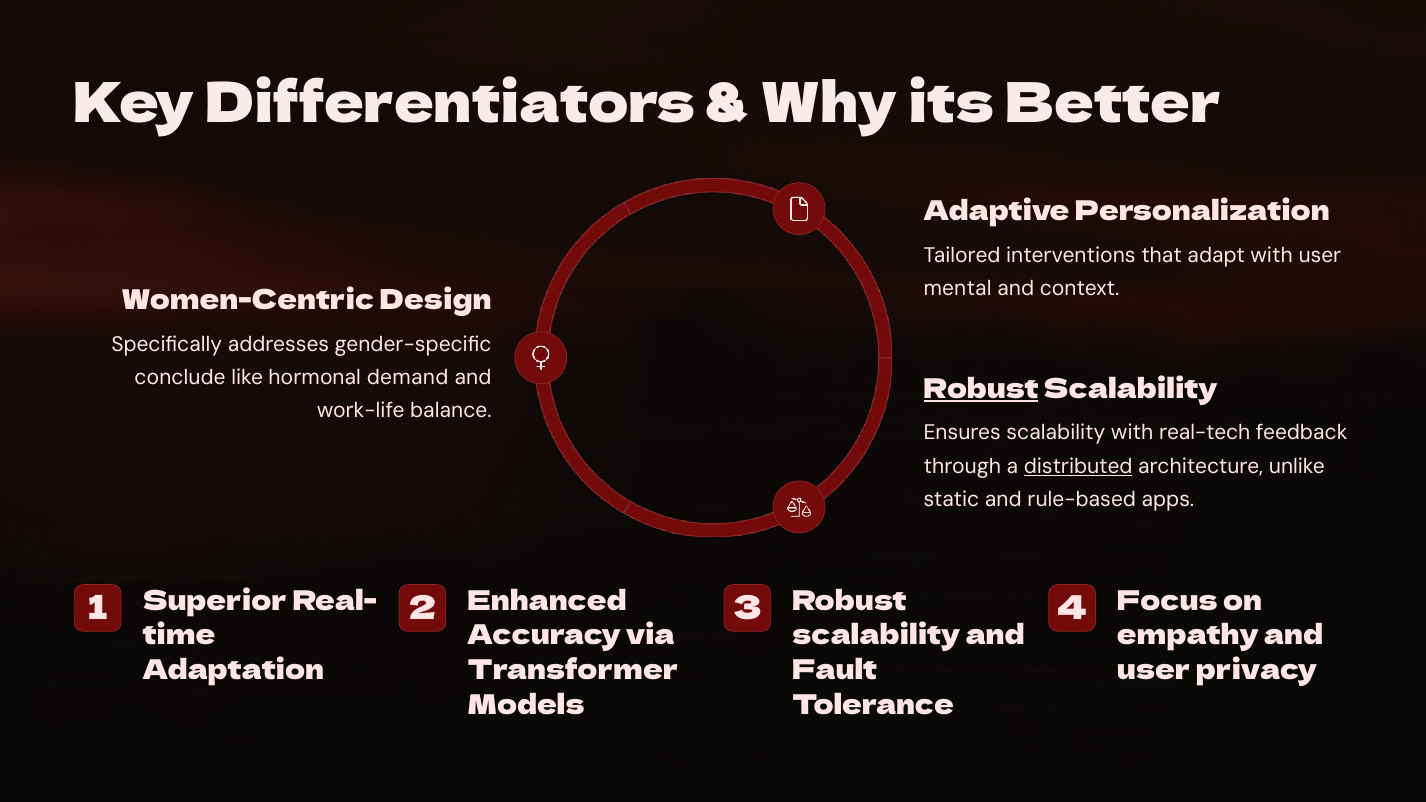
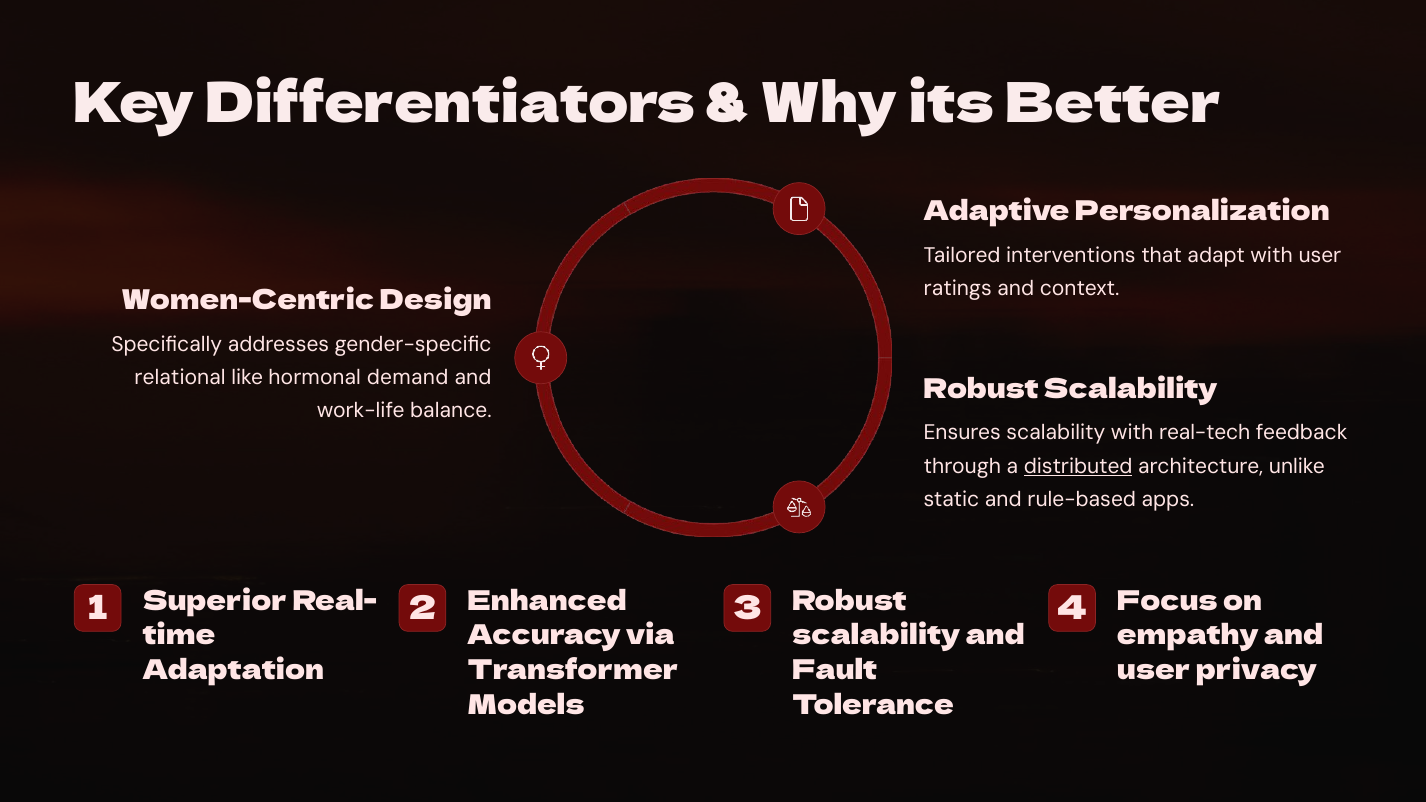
mental: mental -> ratings (958, 289)
conclude: conclude -> relational (180, 378)
Robust underline: present -> none (981, 389)
